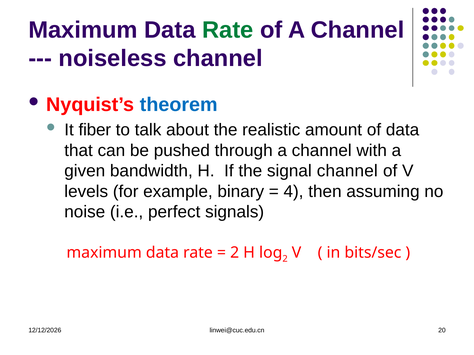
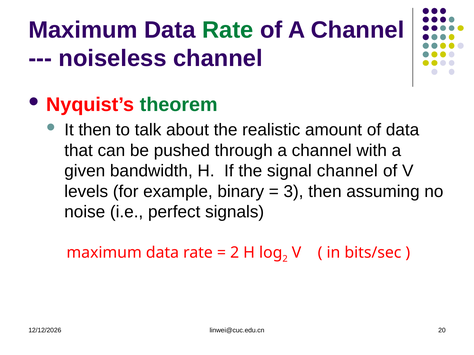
theorem colour: blue -> green (179, 105)
It fiber: fiber -> then (95, 130)
4: 4 -> 3 (293, 192)
